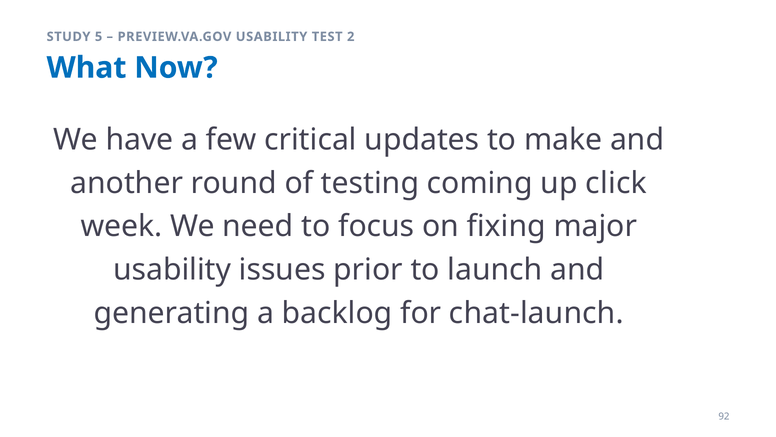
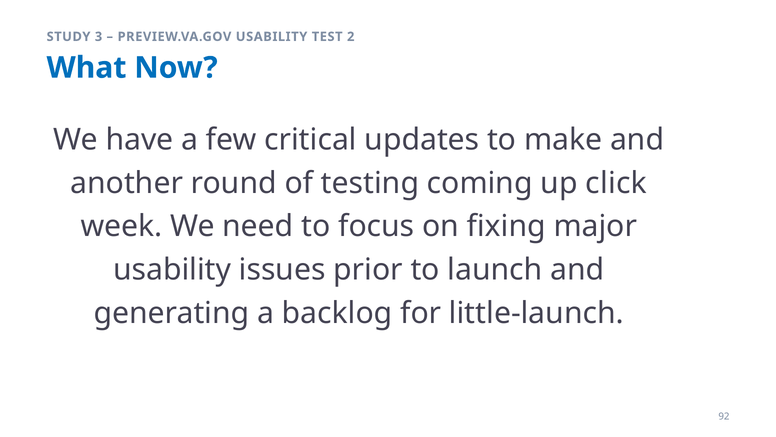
5: 5 -> 3 (99, 37)
chat-launch: chat-launch -> little-launch (536, 313)
